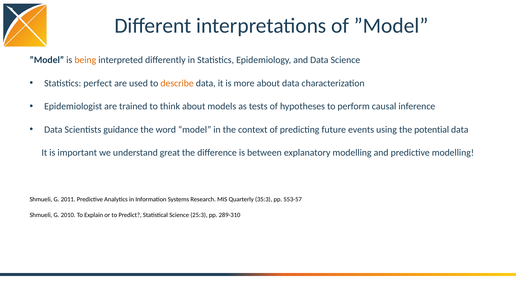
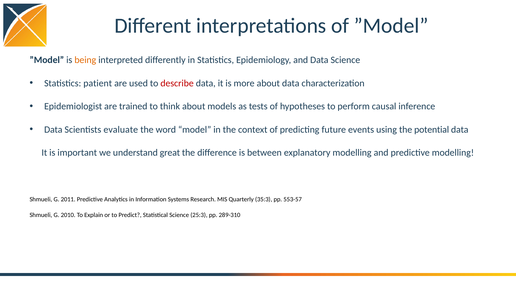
perfect: perfect -> patient (98, 83)
describe colour: orange -> red (177, 83)
guidance: guidance -> evaluate (121, 130)
